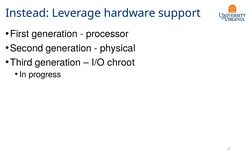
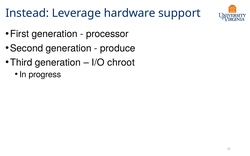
physical: physical -> produce (118, 48)
